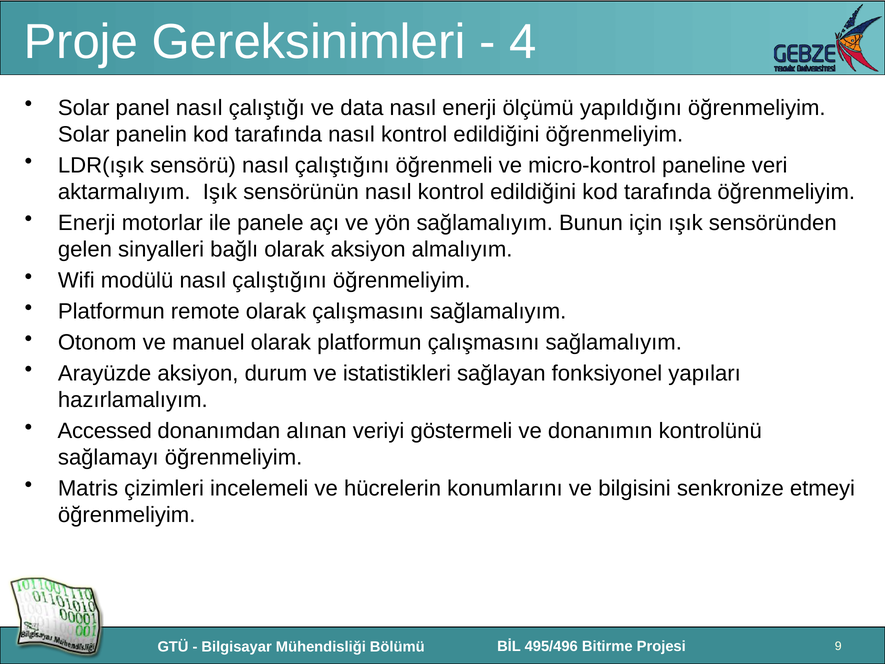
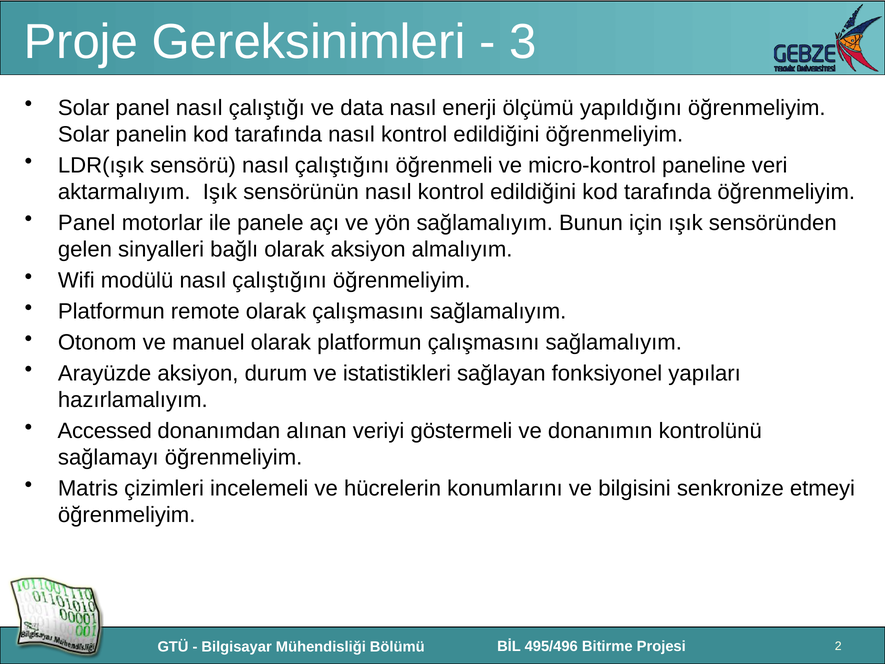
4: 4 -> 3 (523, 42)
Enerji: Enerji -> Panel (87, 223)
9: 9 -> 2 (838, 646)
